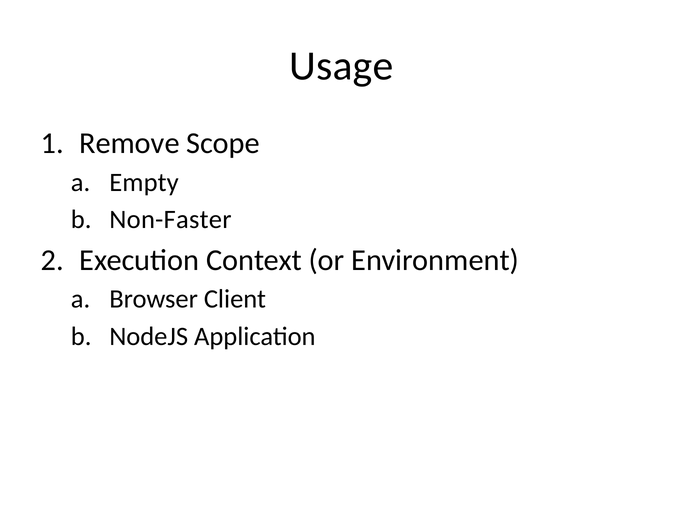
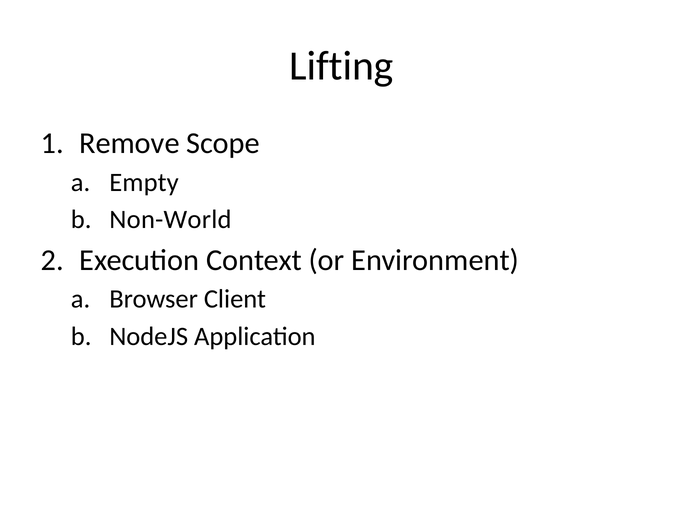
Usage: Usage -> Lifting (341, 66)
Non-Faster: Non-Faster -> Non-World (170, 220)
